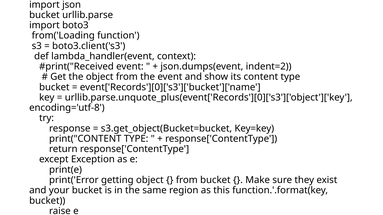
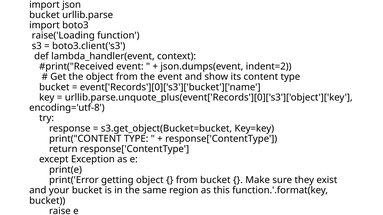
from('Loading: from('Loading -> raise('Loading (63, 36)
